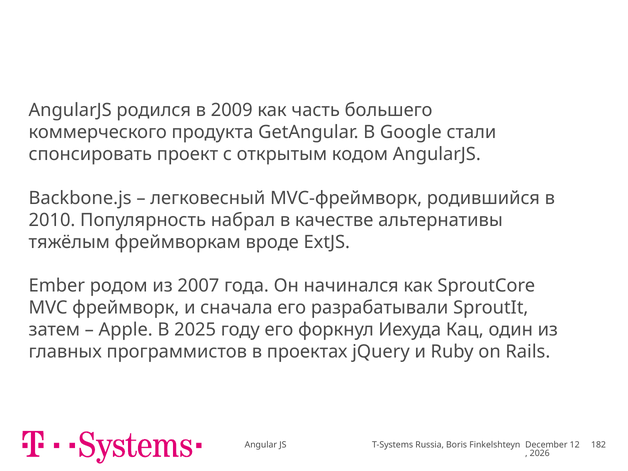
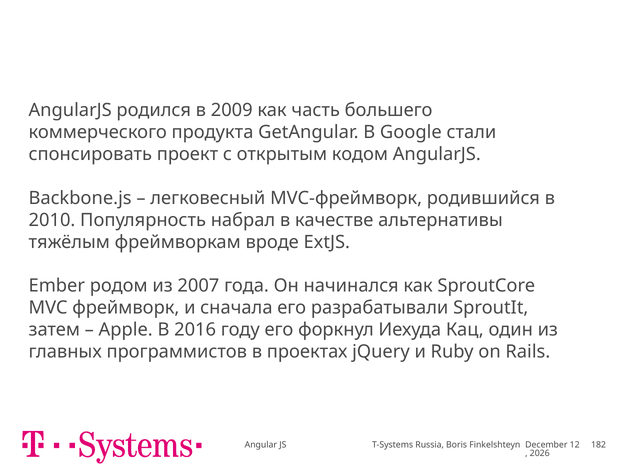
2025: 2025 -> 2016 (195, 330)
